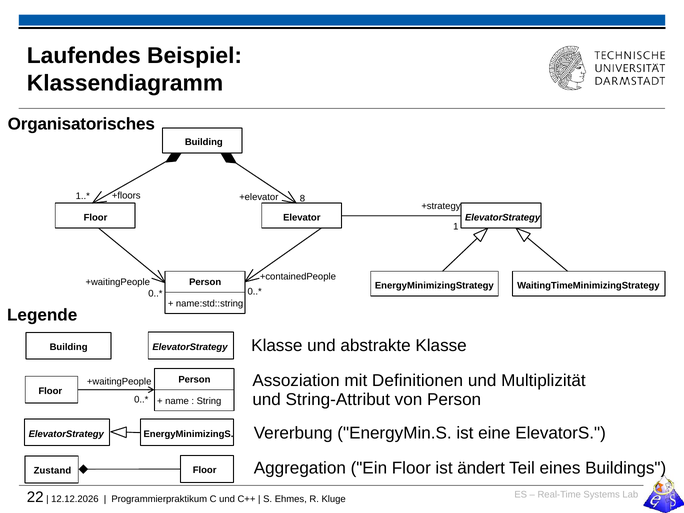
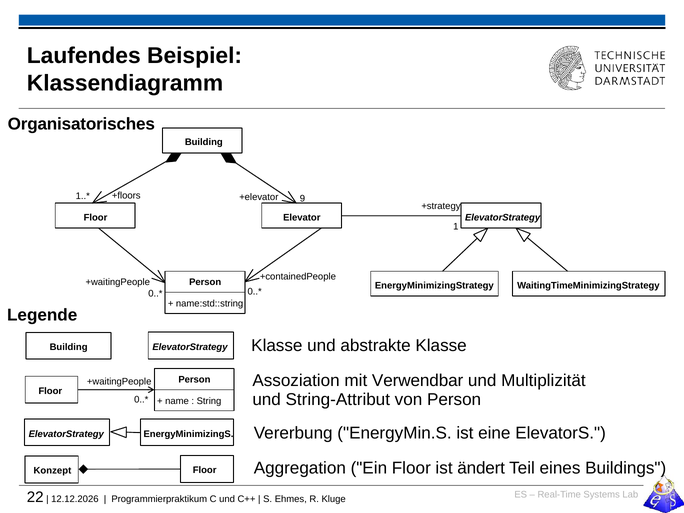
8: 8 -> 9 (302, 199)
Definitionen: Definitionen -> Verwendbar (418, 381)
Zustand: Zustand -> Konzept (52, 471)
